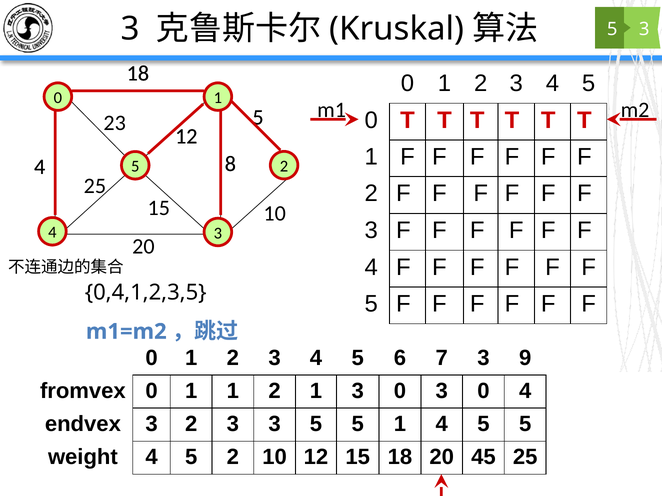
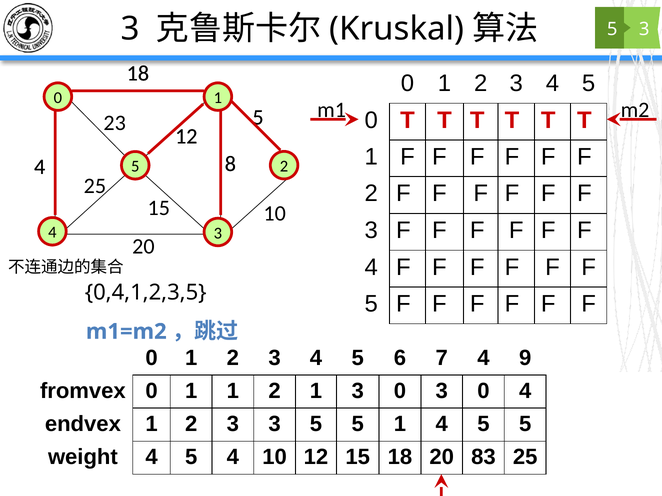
7 3: 3 -> 4 (483, 358)
endvex 3: 3 -> 1 (152, 424)
4 5 2: 2 -> 4 (233, 458)
45: 45 -> 83 (483, 458)
